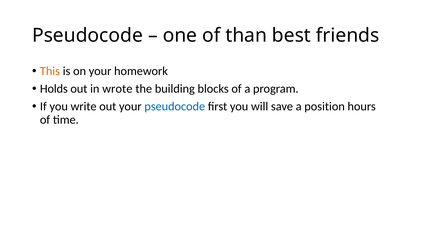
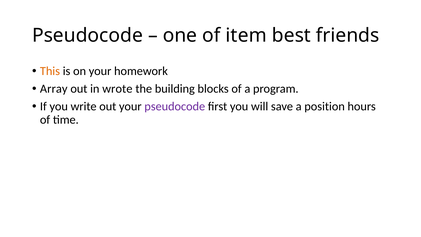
than: than -> item (246, 35)
Holds: Holds -> Array (54, 89)
pseudocode colour: blue -> purple (175, 106)
